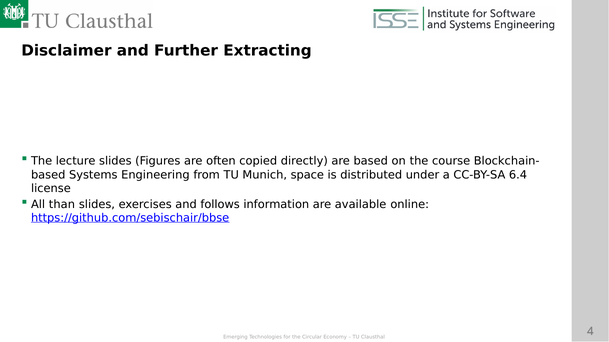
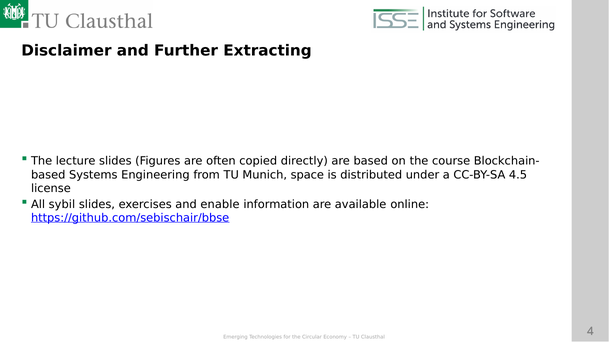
6.4: 6.4 -> 4.5 (518, 175)
than: than -> sybil (62, 205)
follows: follows -> enable (220, 205)
